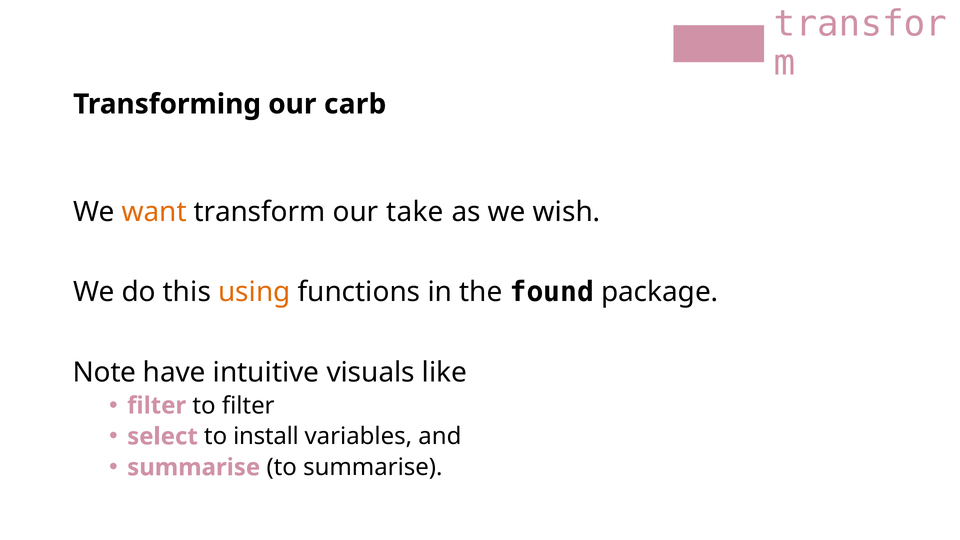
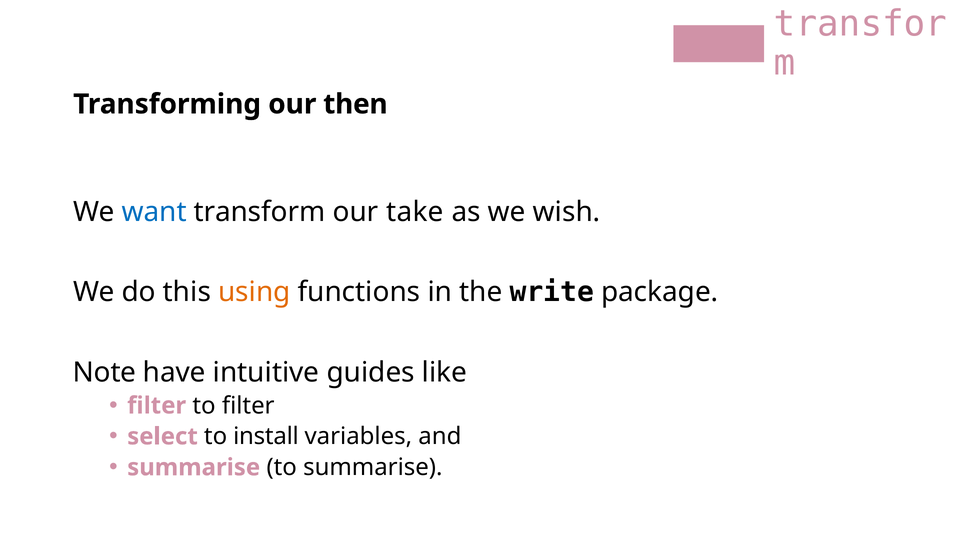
carb: carb -> then (355, 104)
want colour: orange -> blue (154, 212)
found: found -> write (552, 292)
visuals: visuals -> guides (371, 372)
